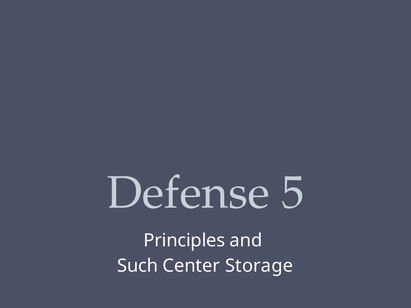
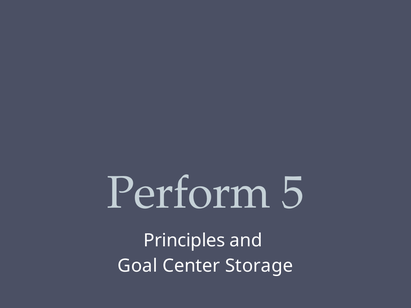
Defense: Defense -> Perform (189, 193)
Such: Such -> Goal (138, 266)
